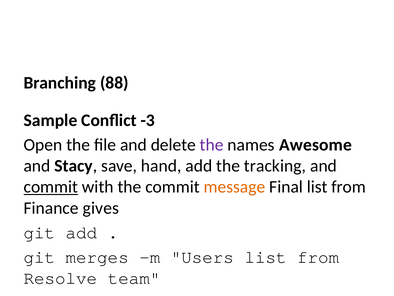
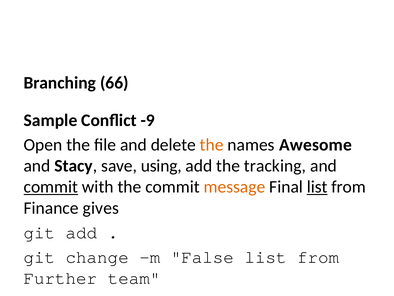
88: 88 -> 66 (114, 83)
-3: -3 -> -9 (148, 120)
the colour: purple -> orange (212, 145)
hand: hand -> using (161, 166)
list underline: none -> present (317, 187)
merges: merges -> change (97, 257)
Users: Users -> False (202, 257)
Resolve: Resolve -> Further (60, 278)
